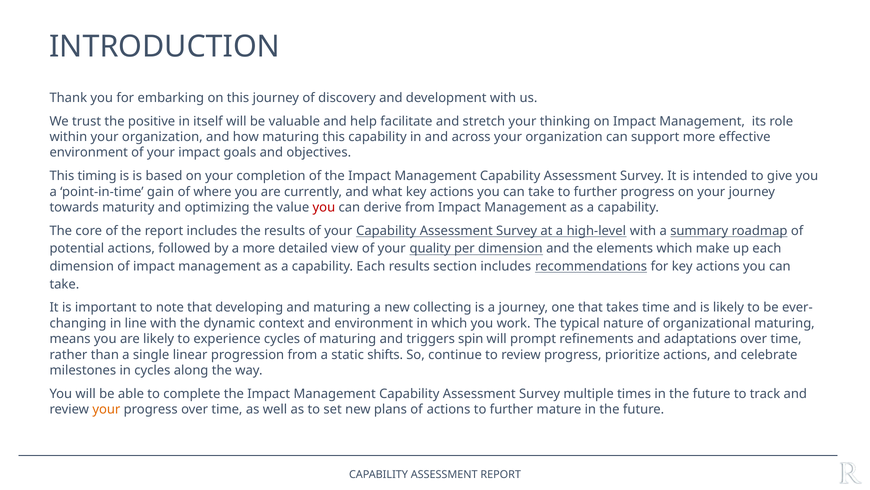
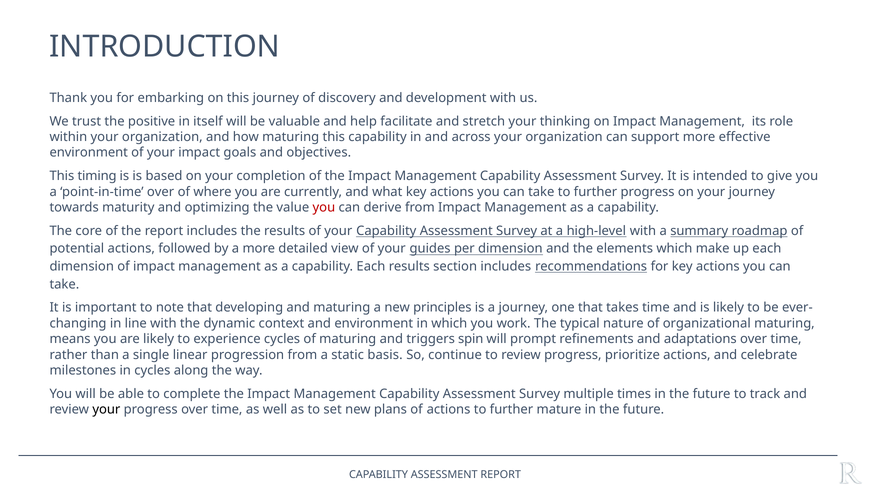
point-in-time gain: gain -> over (161, 192)
quality: quality -> guides (430, 248)
collecting: collecting -> principles (442, 307)
shifts: shifts -> basis (385, 354)
your colour: orange -> black (106, 409)
